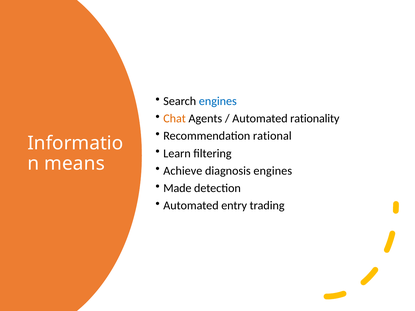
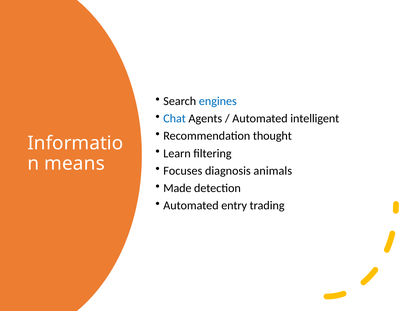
Chat colour: orange -> blue (175, 119)
rationality: rationality -> intelligent (315, 119)
rational: rational -> thought (272, 136)
Achieve: Achieve -> Focuses (183, 171)
diagnosis engines: engines -> animals (273, 171)
